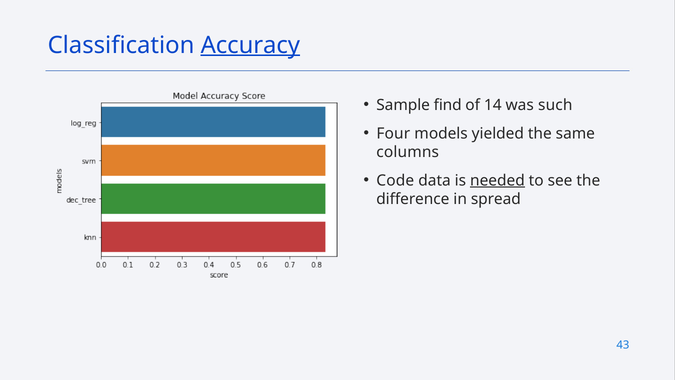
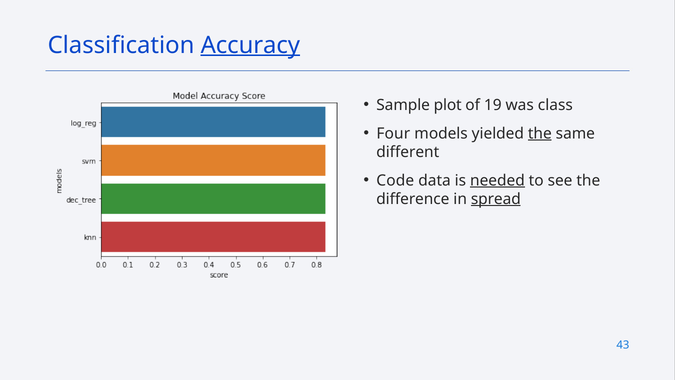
find: find -> plot (448, 105)
14: 14 -> 19 (493, 105)
such: such -> class (555, 105)
the underline: none -> present (540, 133)
columns: columns -> different (408, 152)
spread underline: none -> present (496, 199)
